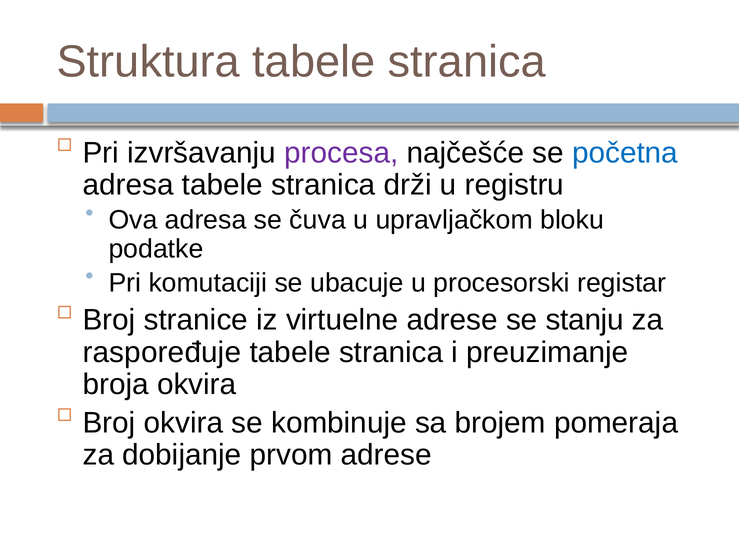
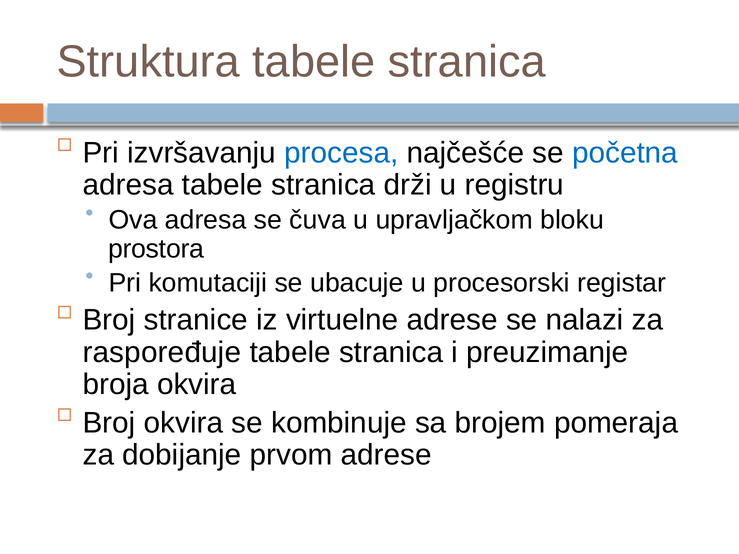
procesa colour: purple -> blue (341, 153)
podatke: podatke -> prostora (156, 249)
stanju: stanju -> nalazi (585, 320)
